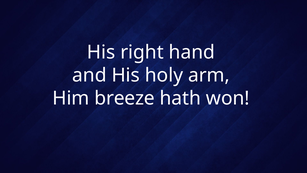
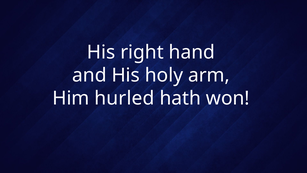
breeze: breeze -> hurled (124, 98)
